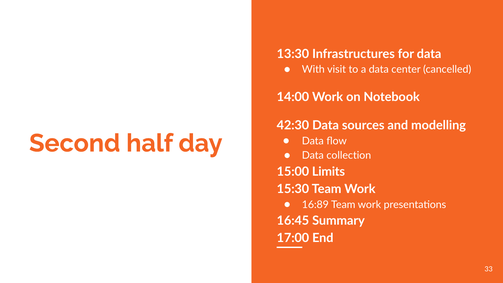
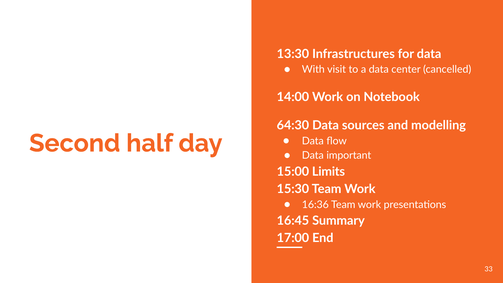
42:30: 42:30 -> 64:30 (293, 125)
collection: collection -> important (349, 155)
16:89: 16:89 -> 16:36 (315, 205)
